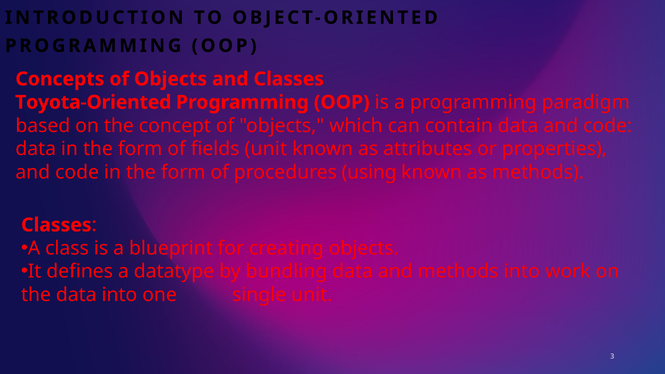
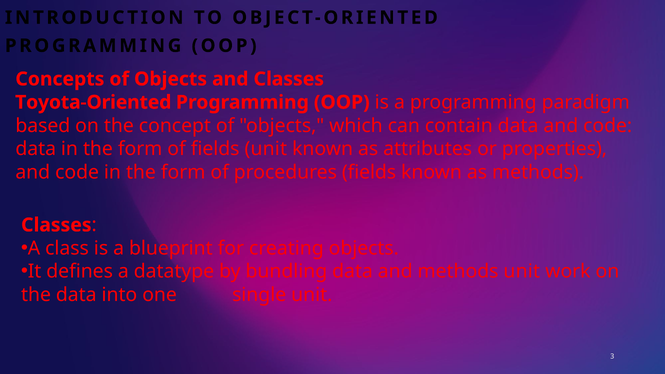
procedures using: using -> fields (369, 172)
methods into: into -> unit (522, 272)
